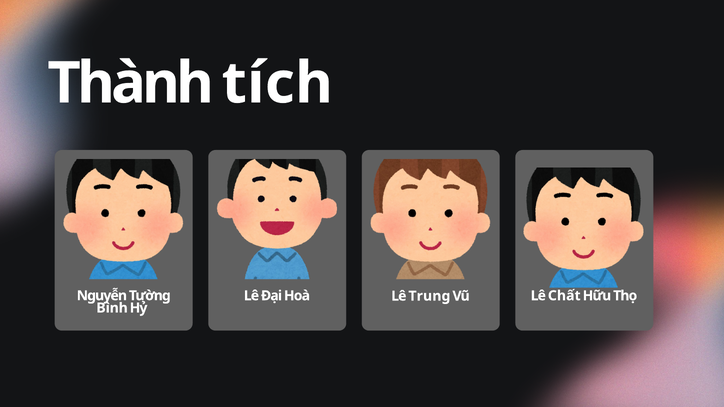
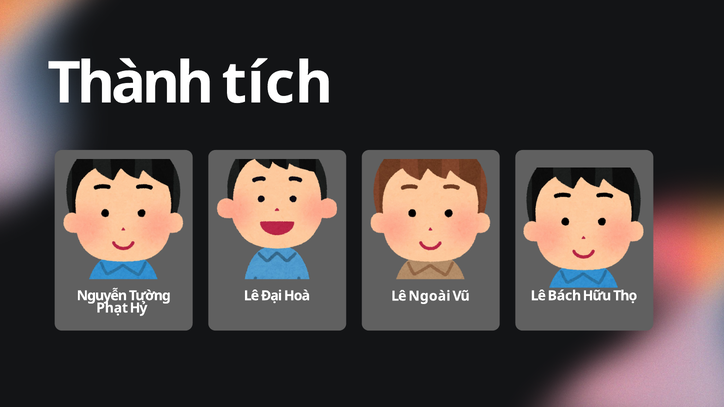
Trung: Trung -> Ngoài (429, 296)
Chất: Chất -> Bách (564, 296)
Bình: Bình -> Phạt (112, 308)
